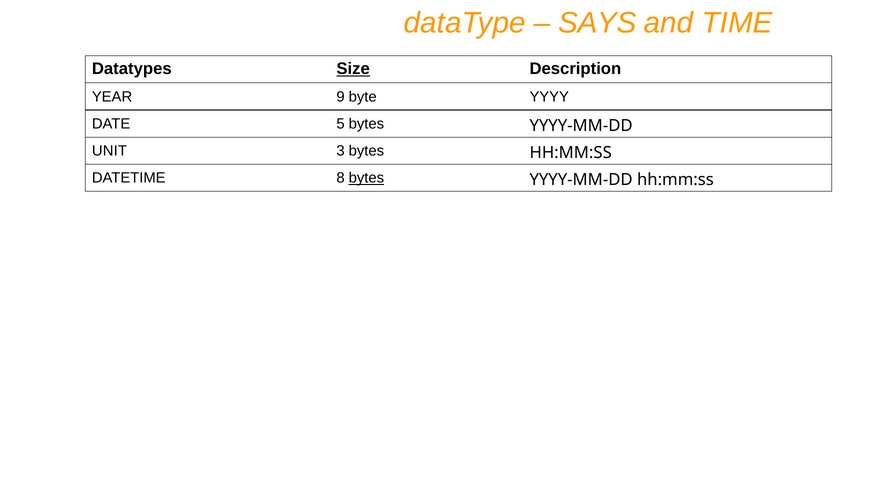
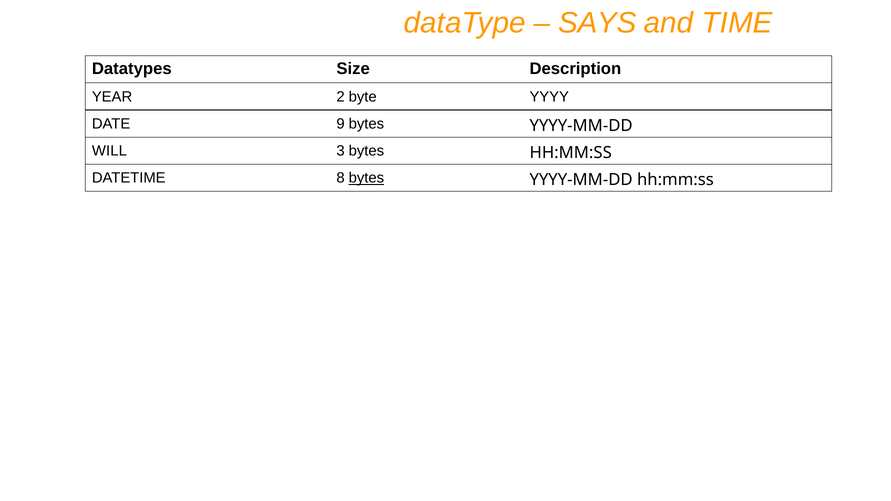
Size underline: present -> none (353, 69)
9: 9 -> 2 (341, 97)
5: 5 -> 9 (341, 124)
UNIT: UNIT -> WILL (109, 151)
